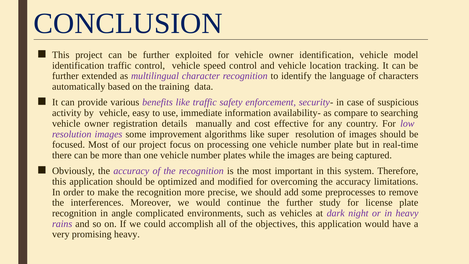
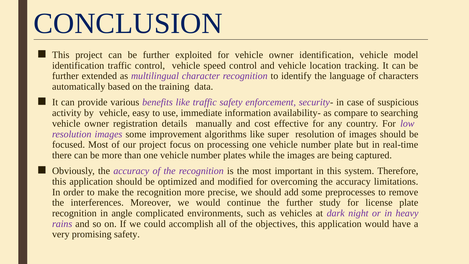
promising heavy: heavy -> safety (127, 234)
